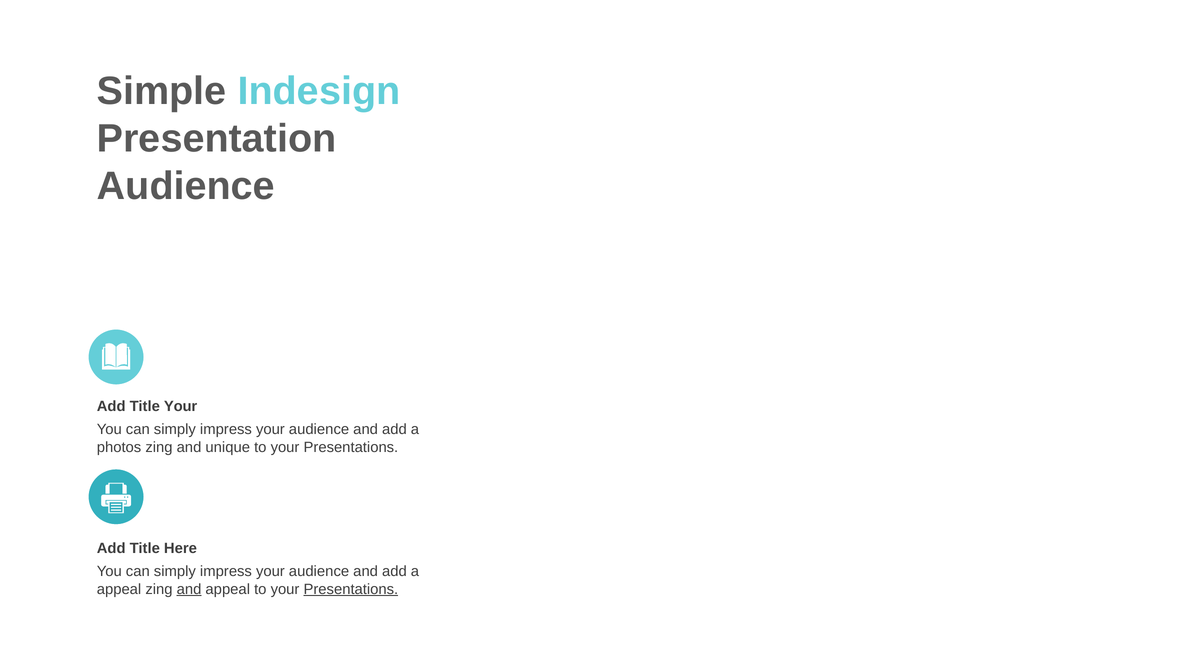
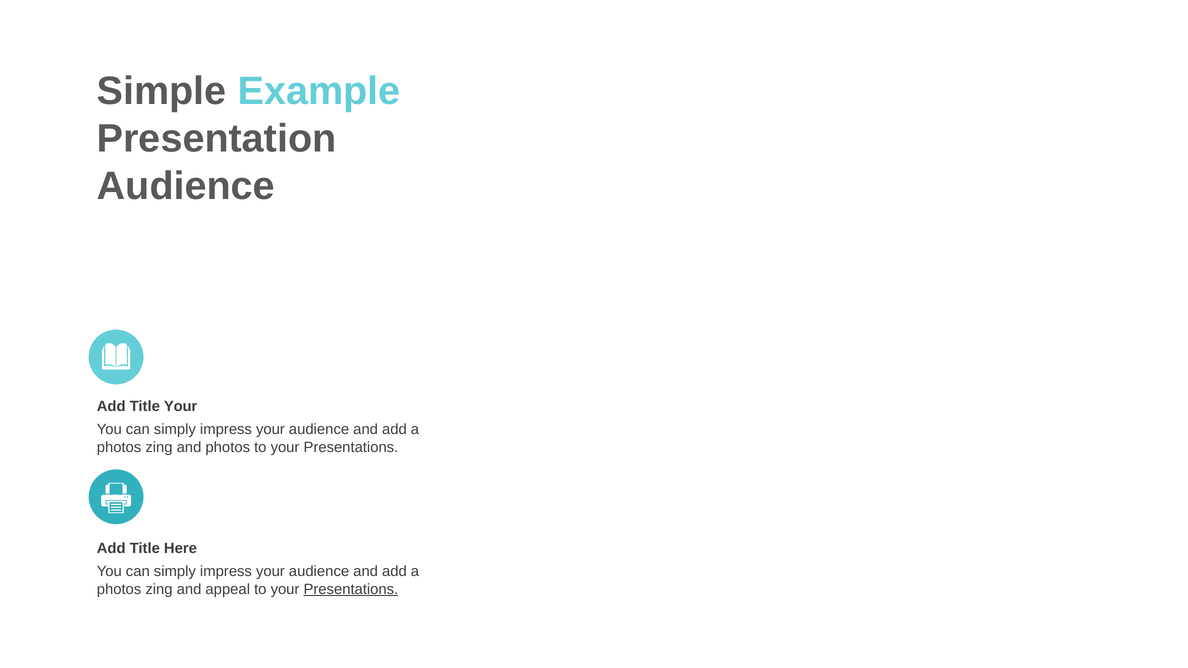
Indesign: Indesign -> Example (319, 91)
and unique: unique -> photos (228, 447)
appeal: appeal -> photos (119, 589)
and underline: present -> none (189, 589)
